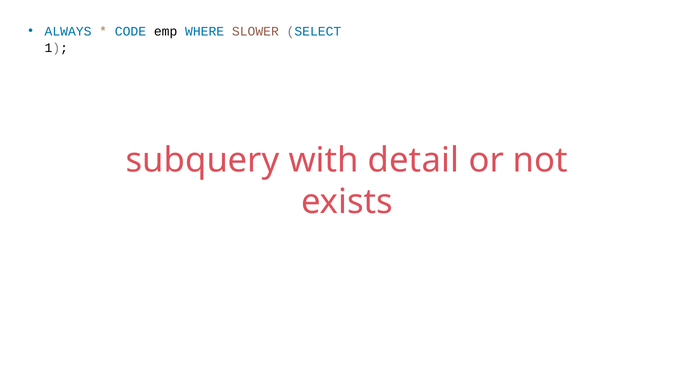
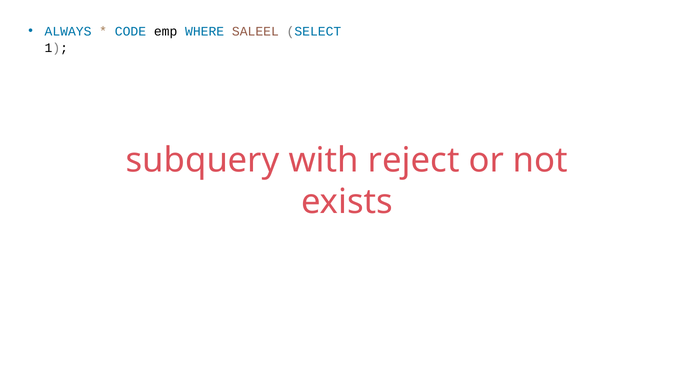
SLOWER: SLOWER -> SALEEL (255, 31)
detail: detail -> reject (414, 160)
